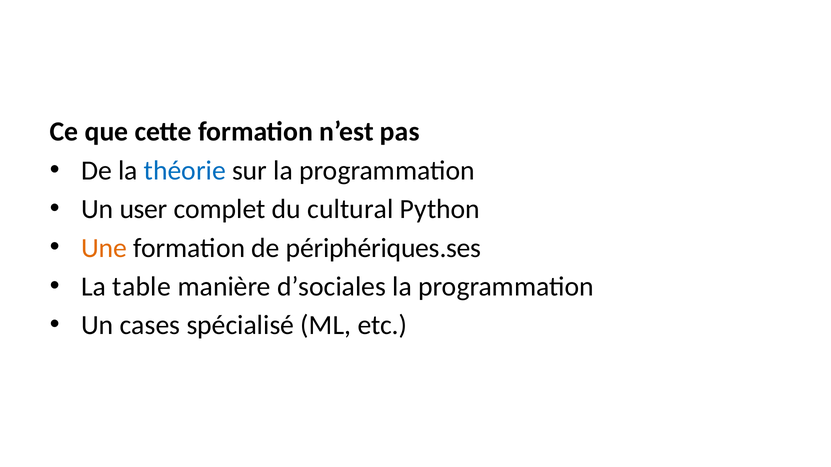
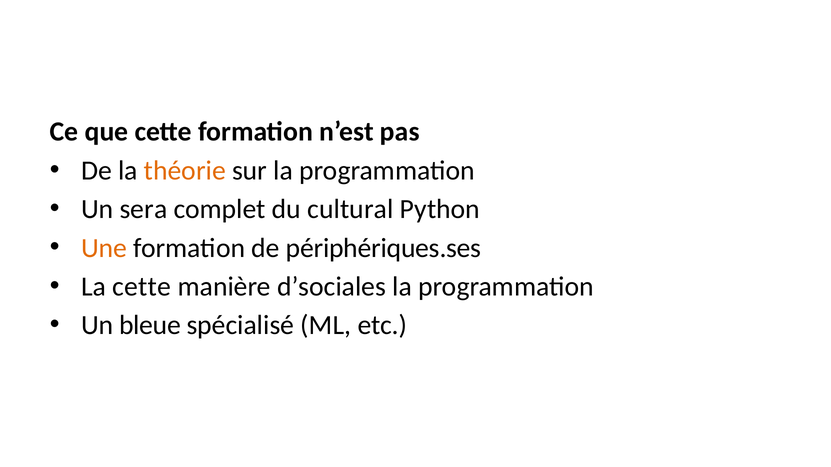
théorie colour: blue -> orange (185, 171)
user: user -> sera (143, 209)
La table: table -> cette (142, 287)
cases: cases -> bleue (150, 326)
